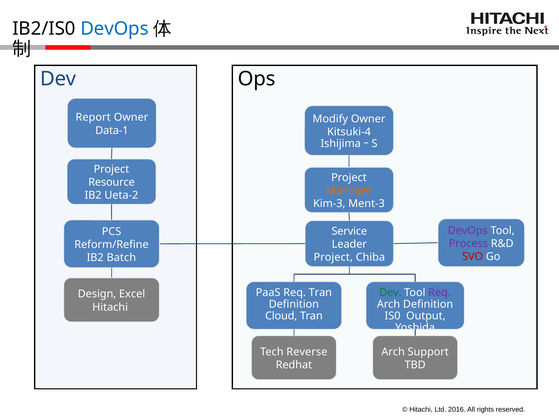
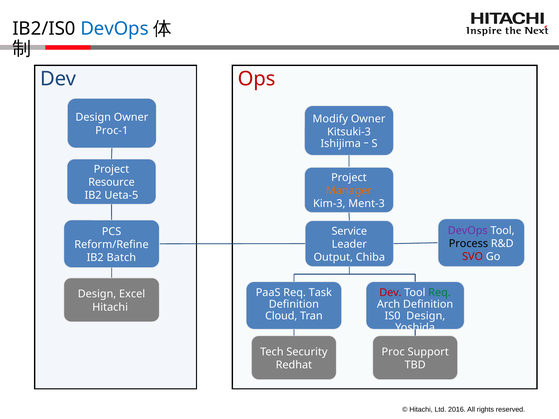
Ops colour: black -> red (257, 79)
Report: Report -> Design (93, 117)
Data-1: Data-1 -> Proc-1 (112, 131)
Kitsuki-4: Kitsuki-4 -> Kitsuki-3 (349, 132)
Ueta-2: Ueta-2 -> Ueta-5 (121, 196)
Process colour: purple -> black (468, 244)
Project: Project -> Output (333, 258)
Req Tran: Tran -> Task (320, 293)
Dev colour: green -> red (390, 293)
Req colour: purple -> green (439, 293)
IS0 Output: Output -> Design (426, 316)
Reverse: Reverse -> Security (307, 352)
Arch: Arch -> Proc (393, 352)
